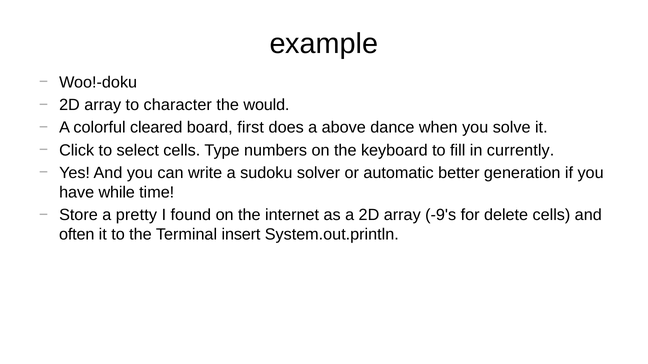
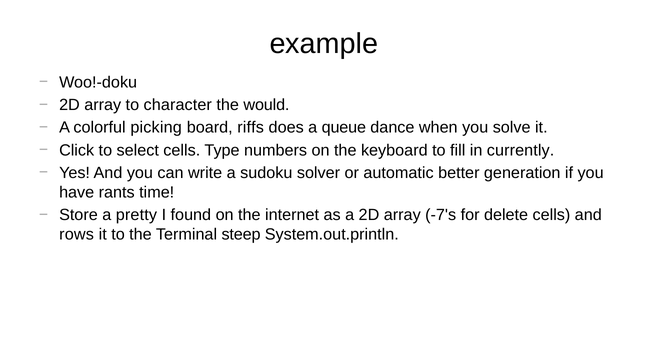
cleared: cleared -> picking (156, 128)
first: first -> riffs (251, 128)
above: above -> queue (344, 128)
while: while -> rants (117, 193)
-9's: -9's -> -7's (441, 215)
often: often -> rows (77, 235)
insert: insert -> steep (241, 235)
